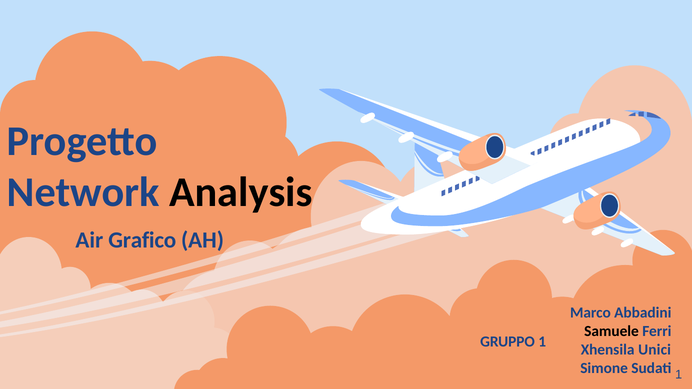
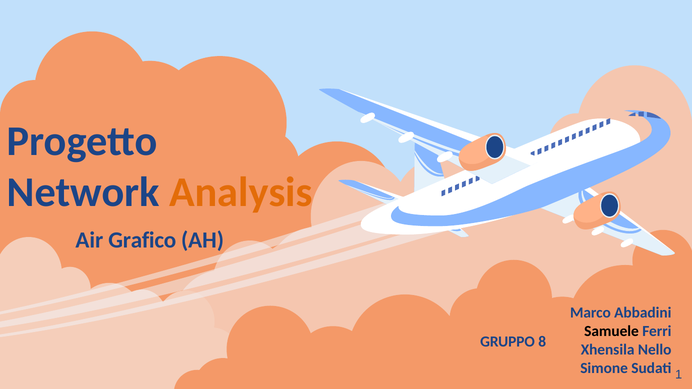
Analysis colour: black -> orange (241, 192)
GRUPPO 1: 1 -> 8 (542, 342)
Unici: Unici -> Nello (655, 350)
